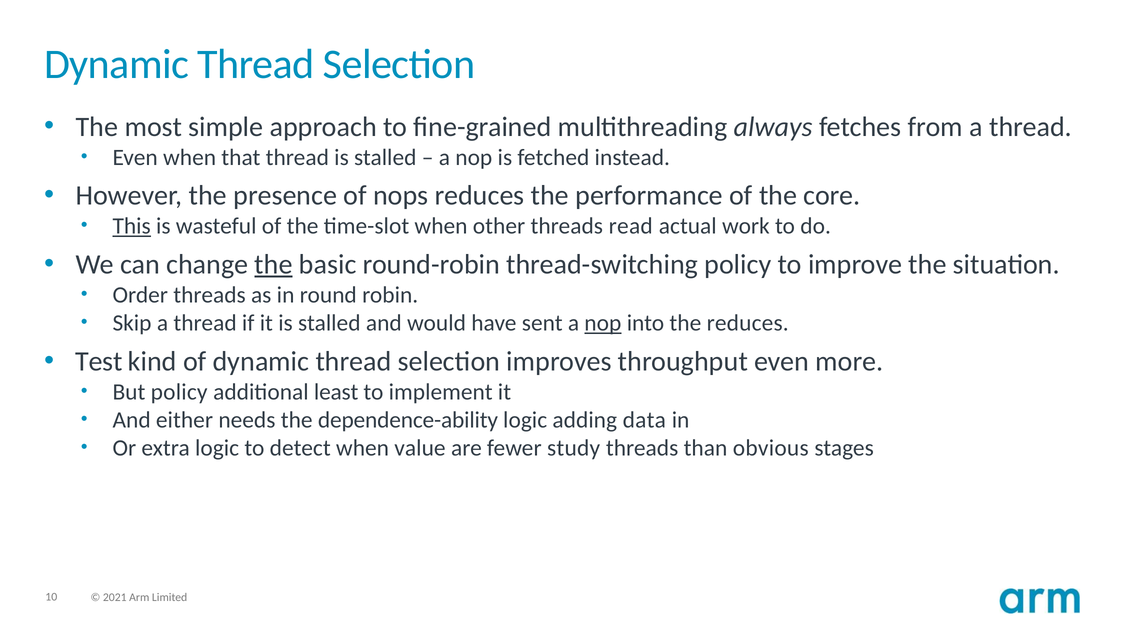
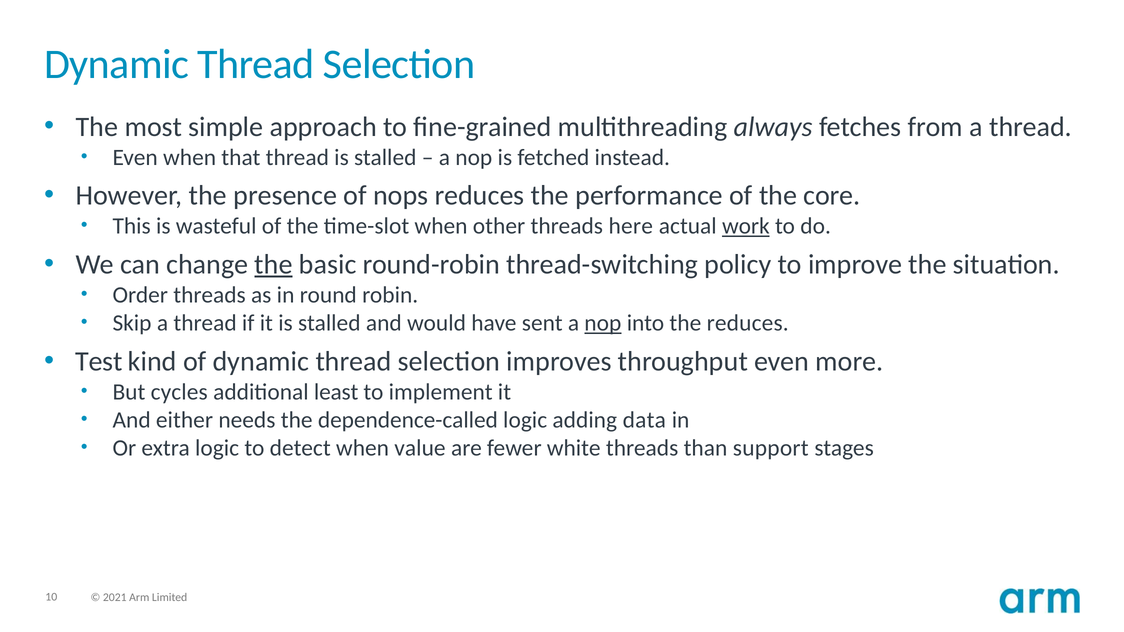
This underline: present -> none (132, 226)
read: read -> here (631, 226)
work underline: none -> present (746, 226)
But policy: policy -> cycles (179, 392)
dependence-ability: dependence-ability -> dependence-called (408, 420)
study: study -> white (574, 448)
obvious: obvious -> support (771, 448)
